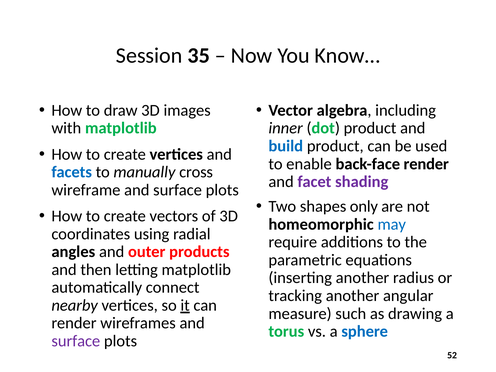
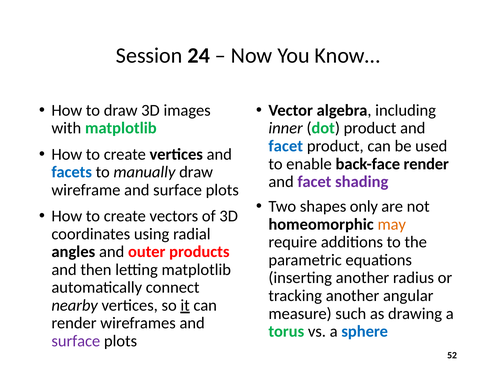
35: 35 -> 24 (199, 56)
build: build -> facet (286, 146)
manually cross: cross -> draw (196, 172)
may colour: blue -> orange (392, 224)
